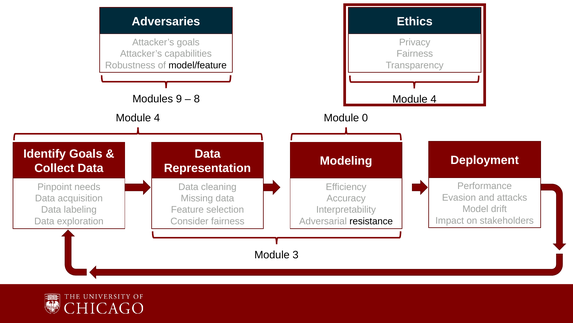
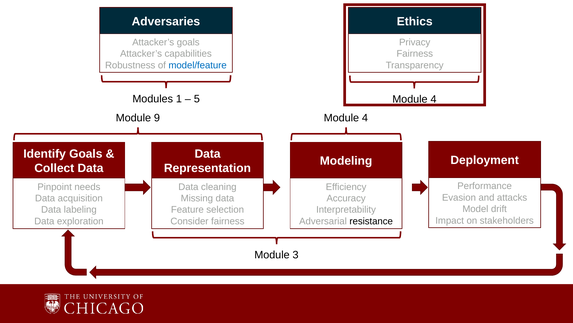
model/feature colour: black -> blue (198, 65)
9: 9 -> 1 (179, 99)
8: 8 -> 5 (197, 99)
4: 4 -> 9 (157, 118)
0: 0 -> 4 (365, 118)
